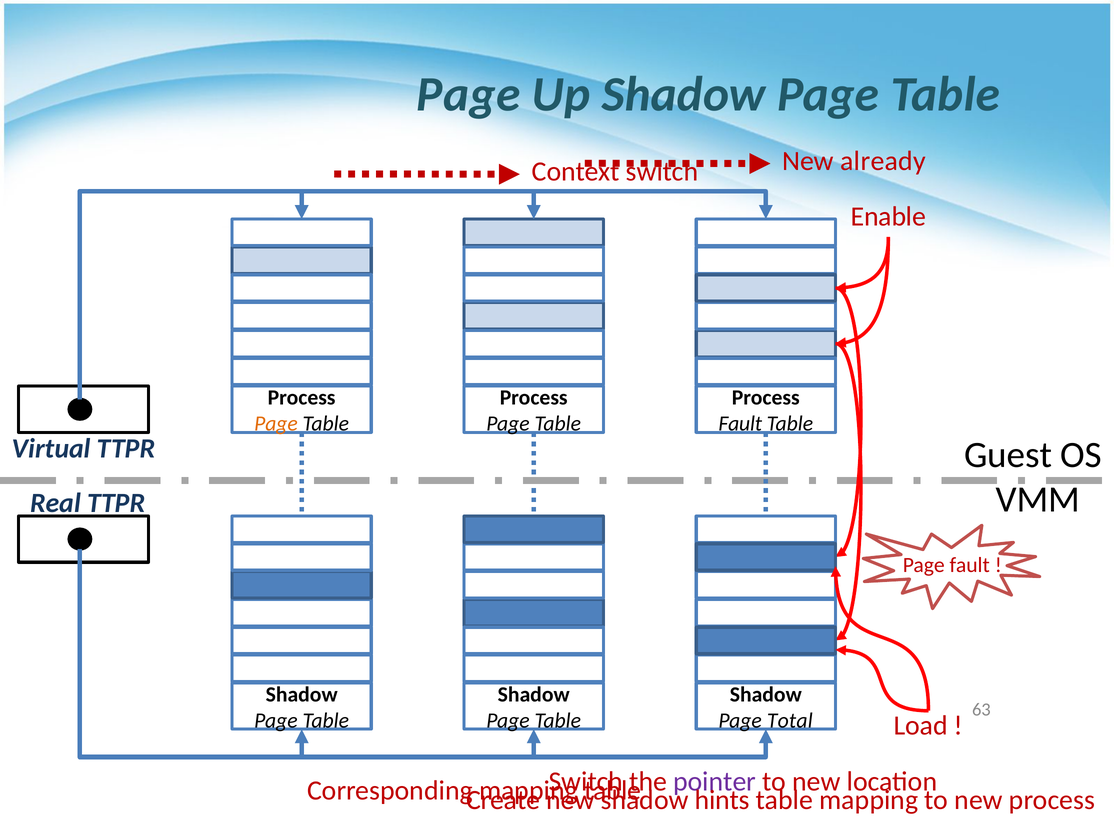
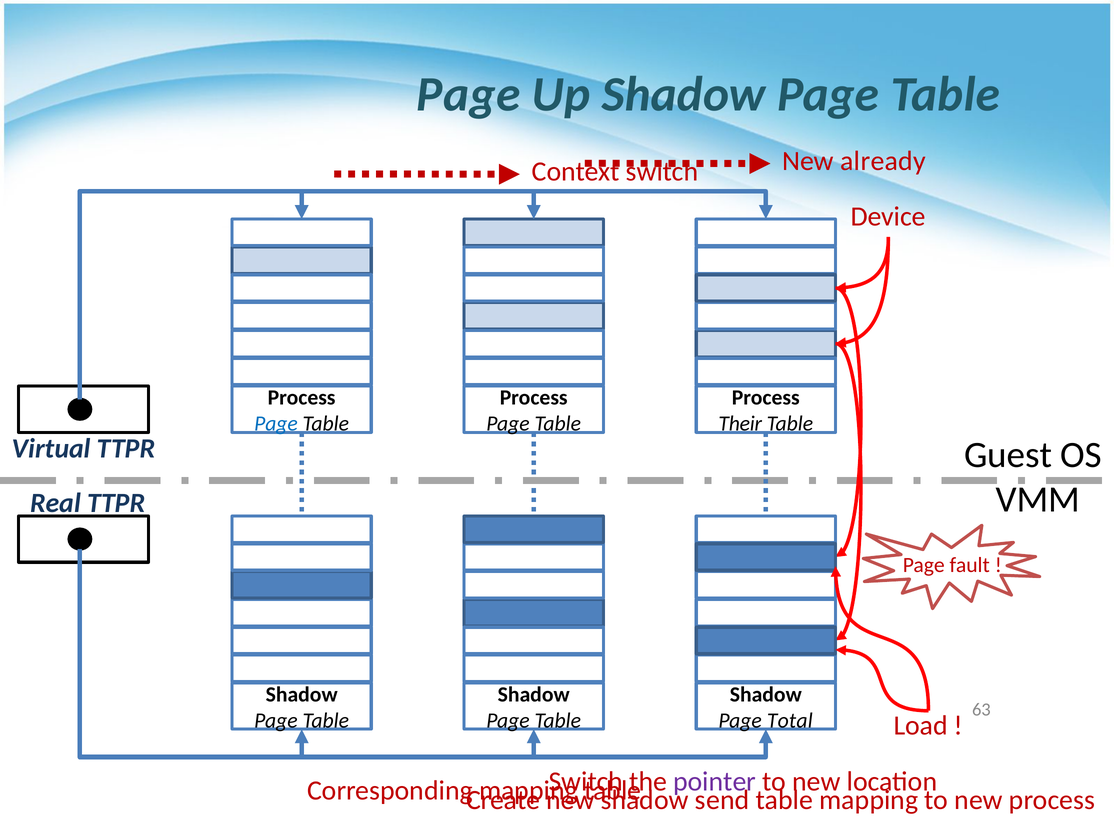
Enable: Enable -> Device (888, 217)
Page colour: orange -> blue (276, 424)
Fault: Fault -> Their (740, 424)
hints: hints -> send (722, 800)
